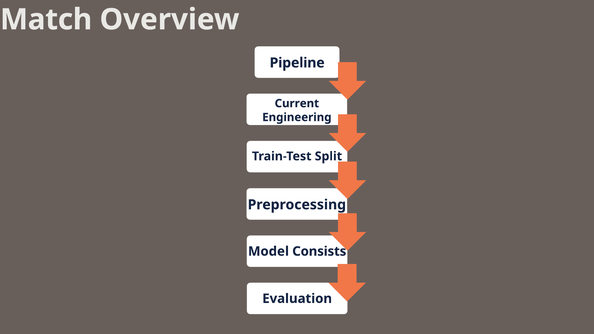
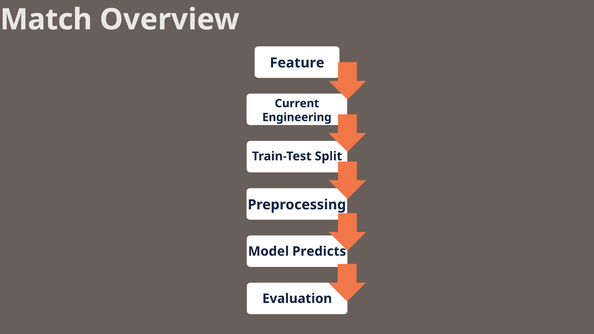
Pipeline: Pipeline -> Feature (297, 63)
Consists: Consists -> Predicts (319, 251)
